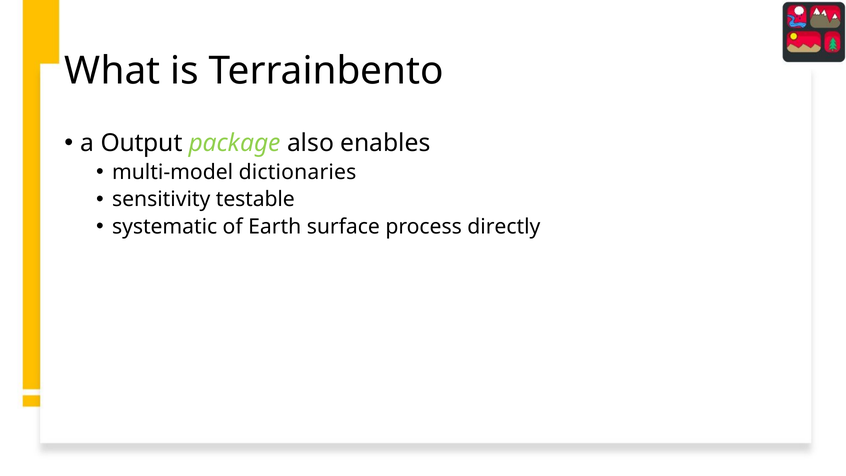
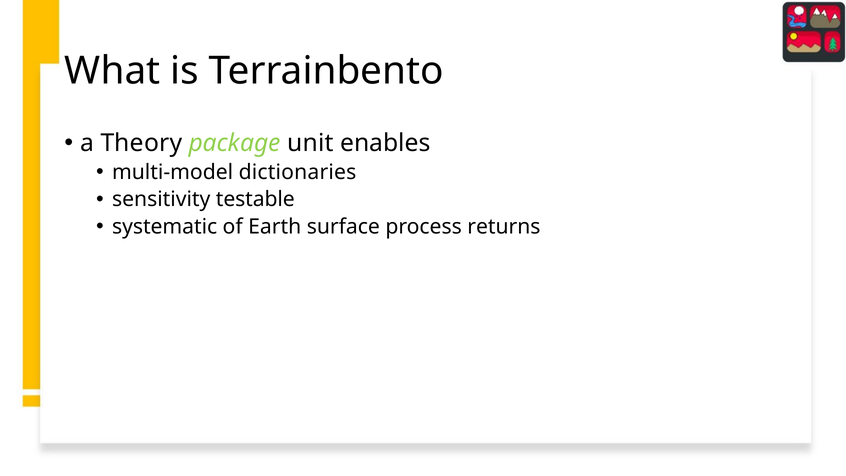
Output: Output -> Theory (141, 143)
also: also -> unit (310, 143)
directly: directly -> returns (504, 227)
